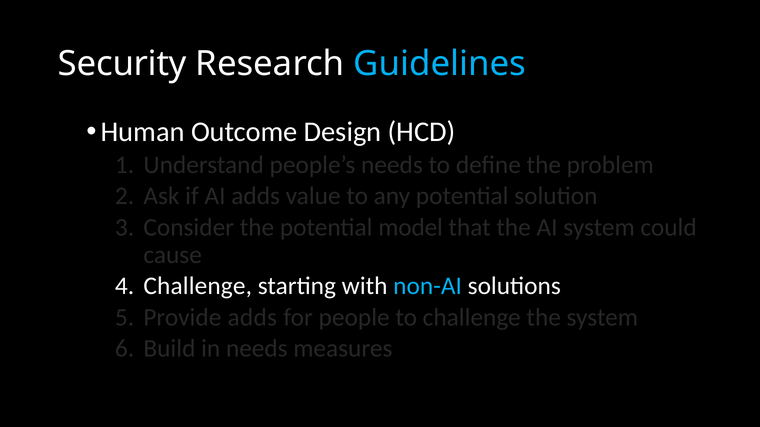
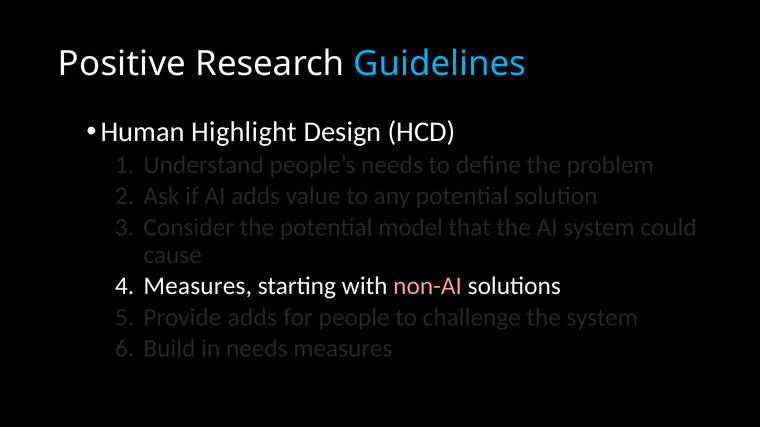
Security: Security -> Positive (122, 64)
Outcome: Outcome -> Highlight (244, 132)
Challenge: Challenge -> Measures (198, 286)
non-AI colour: light blue -> pink (428, 286)
